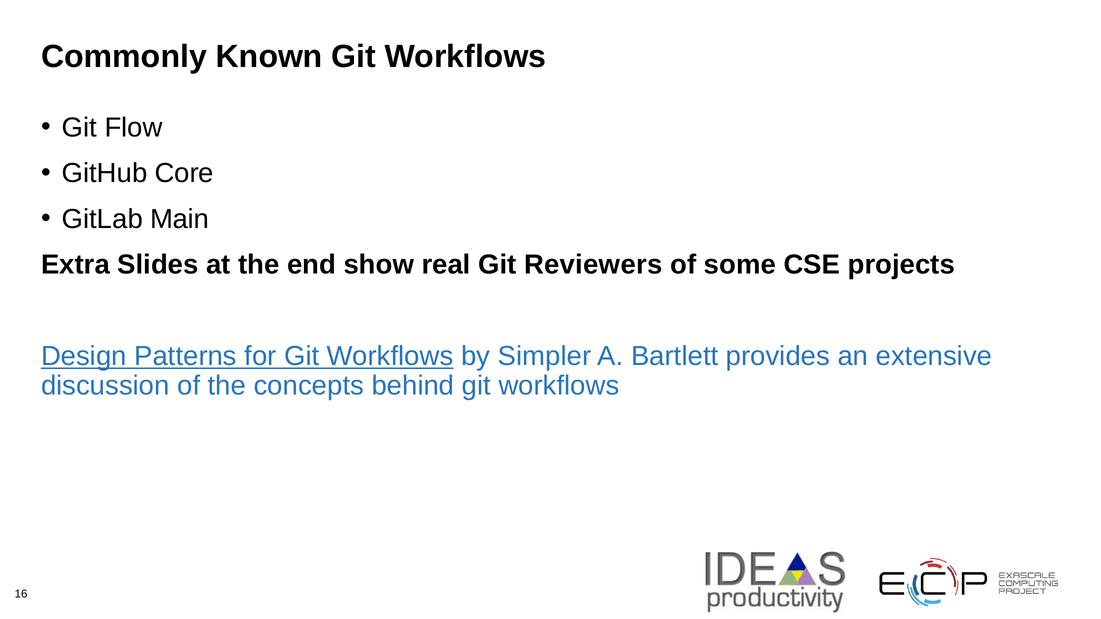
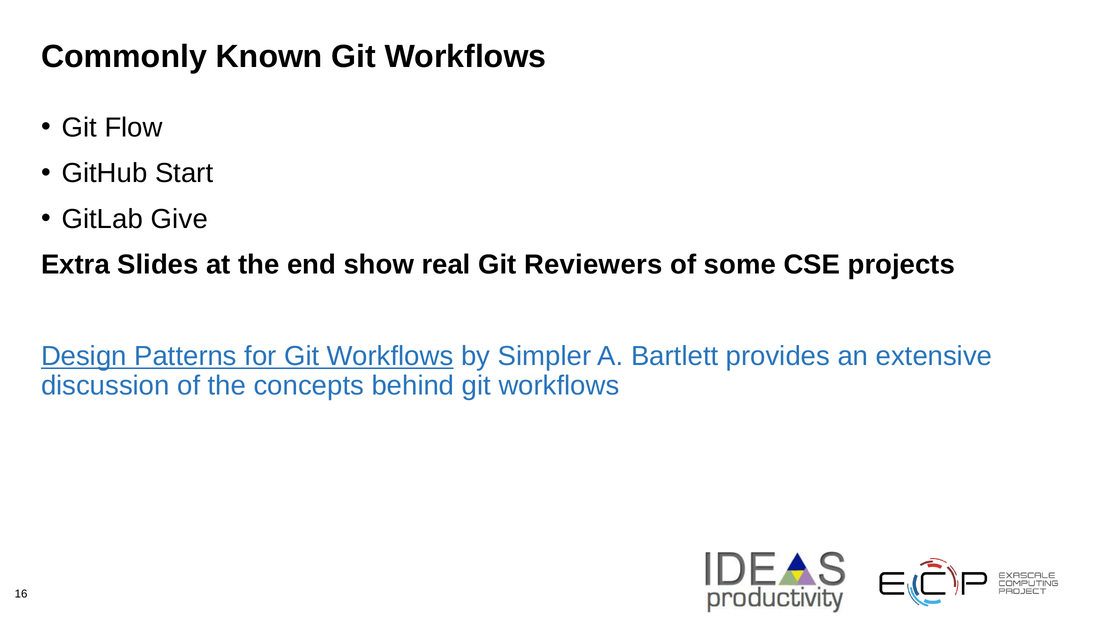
Core: Core -> Start (184, 173)
Main: Main -> Give (179, 219)
